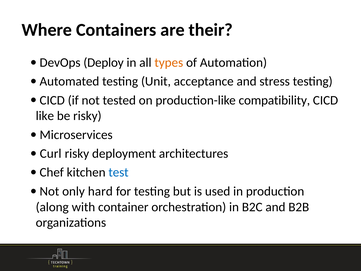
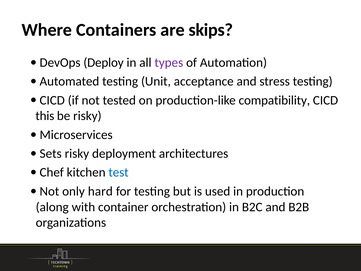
their: their -> skips (211, 30)
types colour: orange -> purple (169, 62)
like: like -> this (45, 116)
Curl: Curl -> Sets (51, 153)
